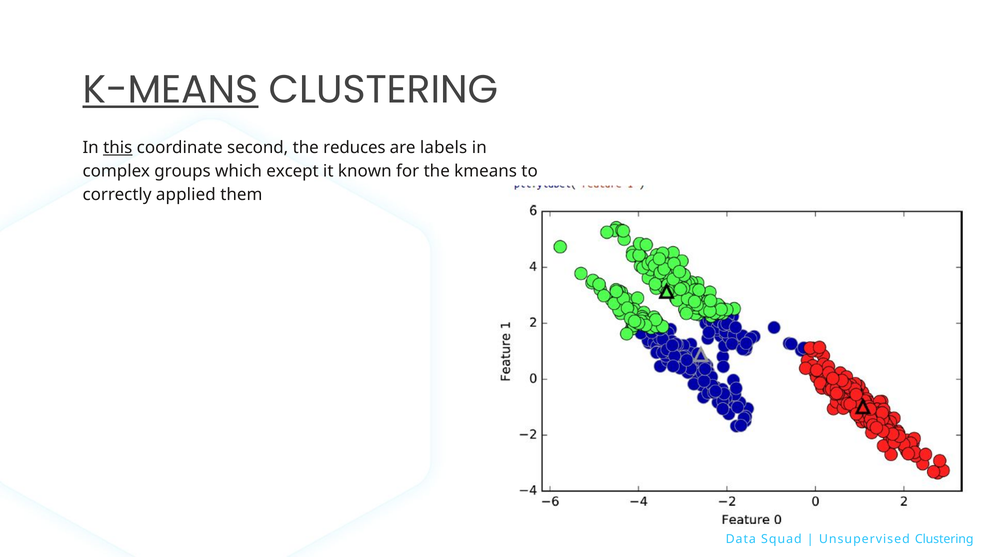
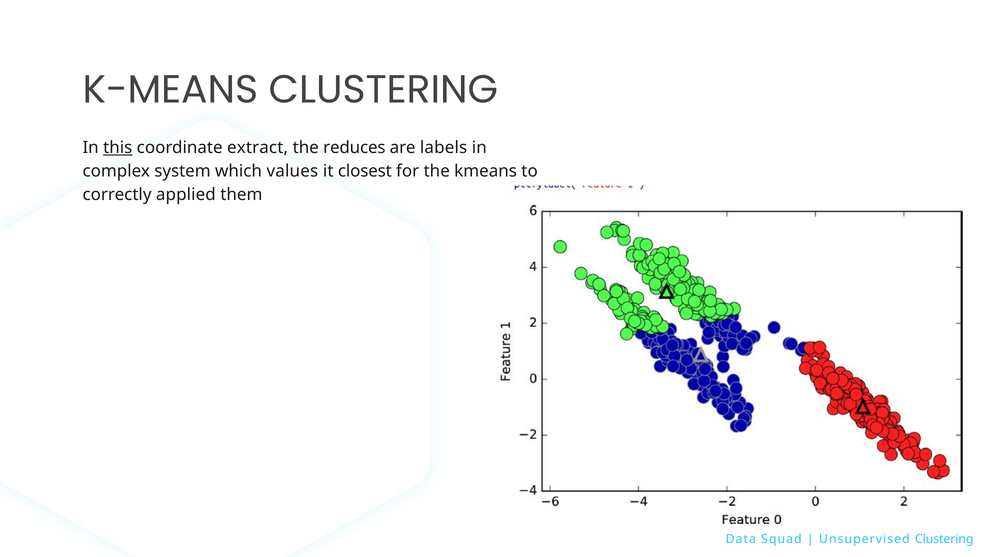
K-MEANS underline: present -> none (171, 90)
second: second -> extract (258, 148)
groups: groups -> system (182, 171)
except: except -> values (292, 171)
known: known -> closest (365, 171)
